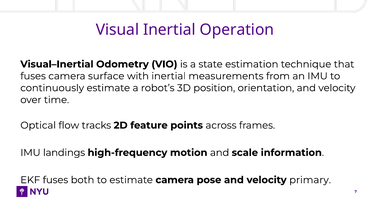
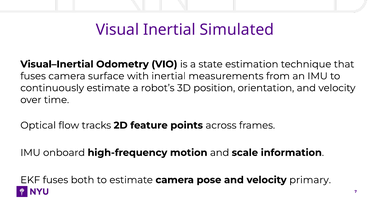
Operation: Operation -> Simulated (237, 30)
landings: landings -> onboard (64, 152)
